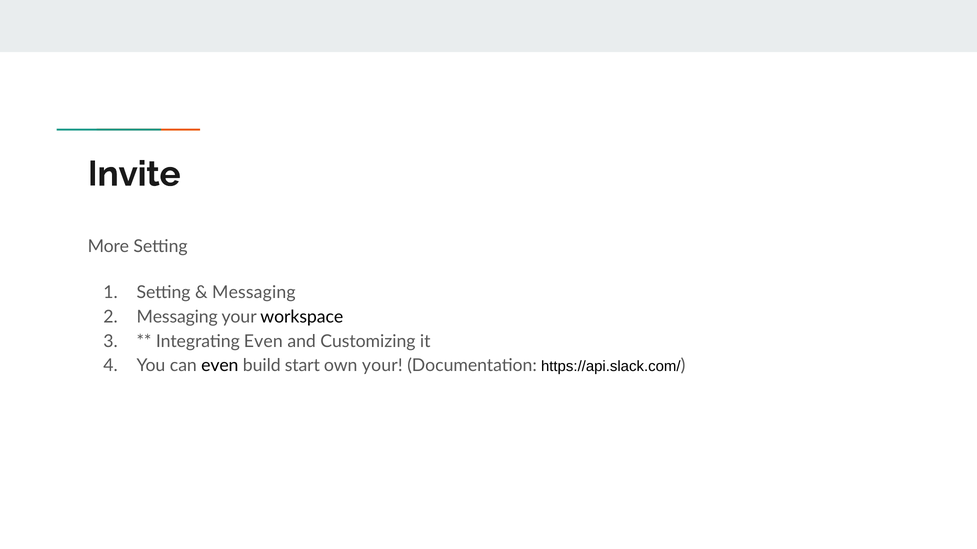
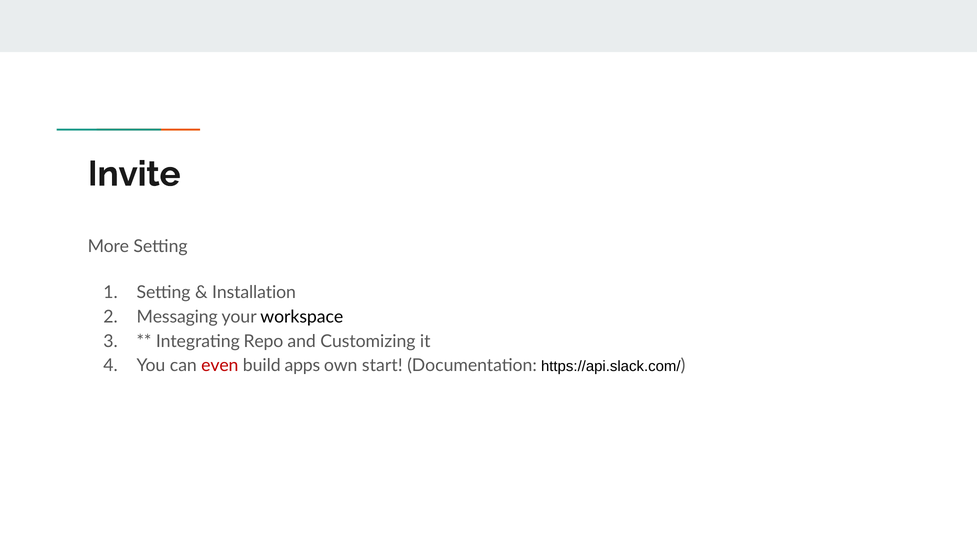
Messaging: Messaging -> Installation (254, 293)
Integrating Even: Even -> Repo (263, 342)
even colour: black -> red (220, 366)
start: start -> apps (302, 366)
own your: your -> start (382, 366)
